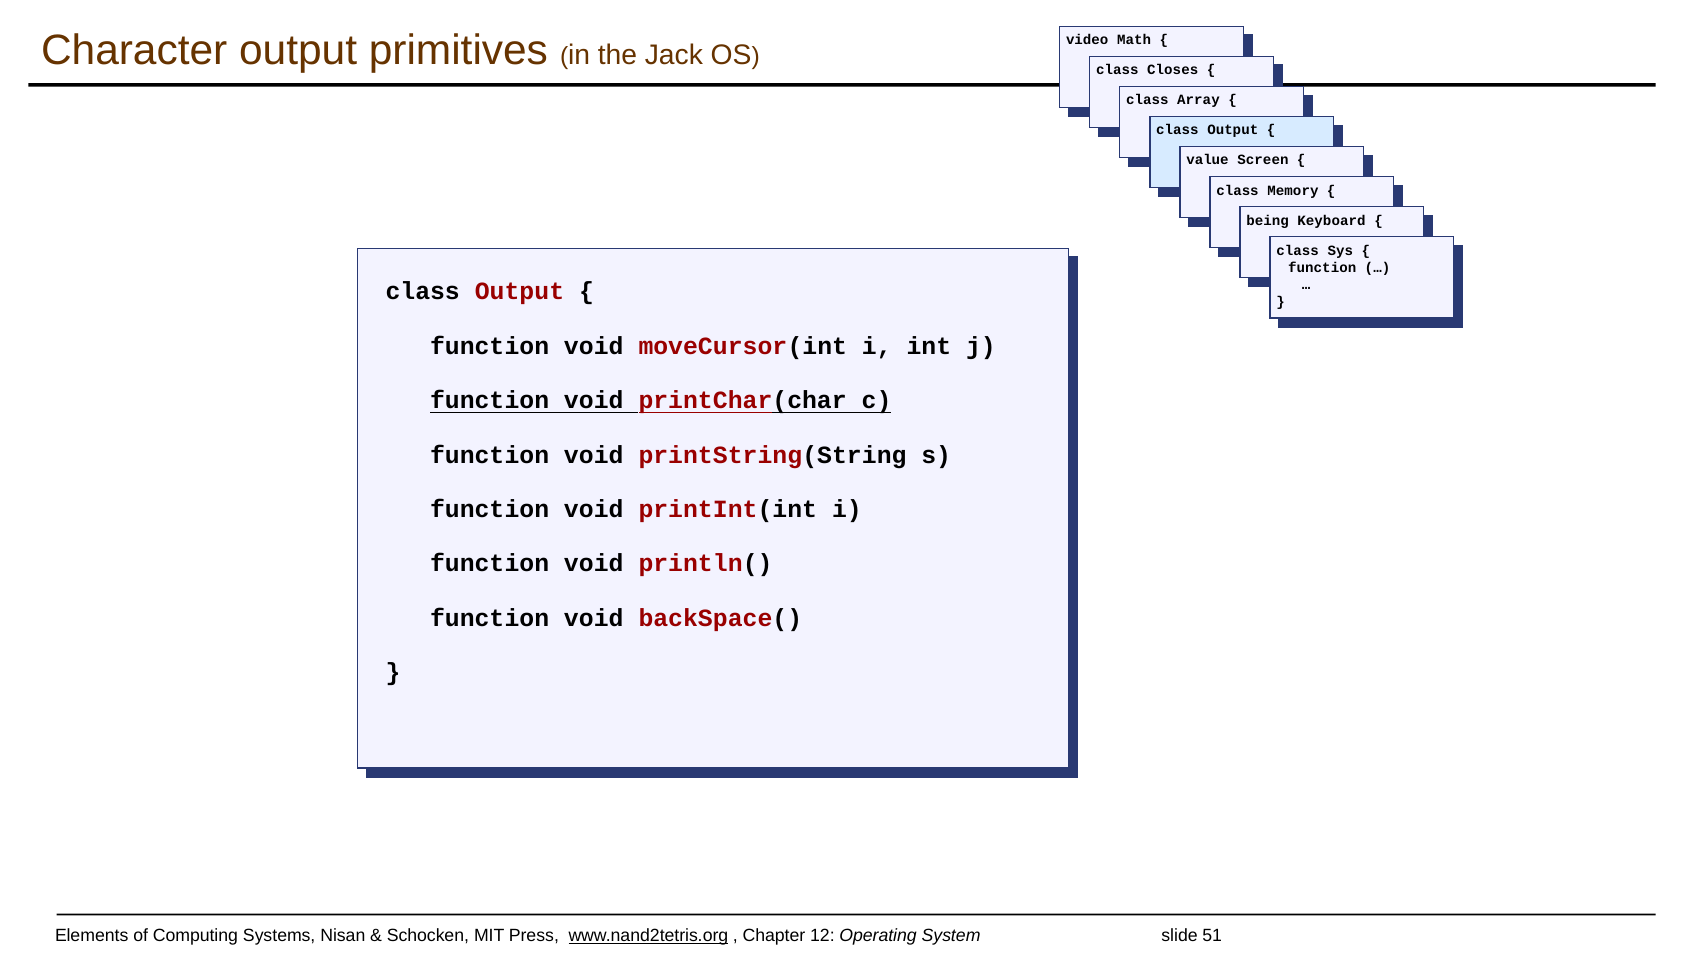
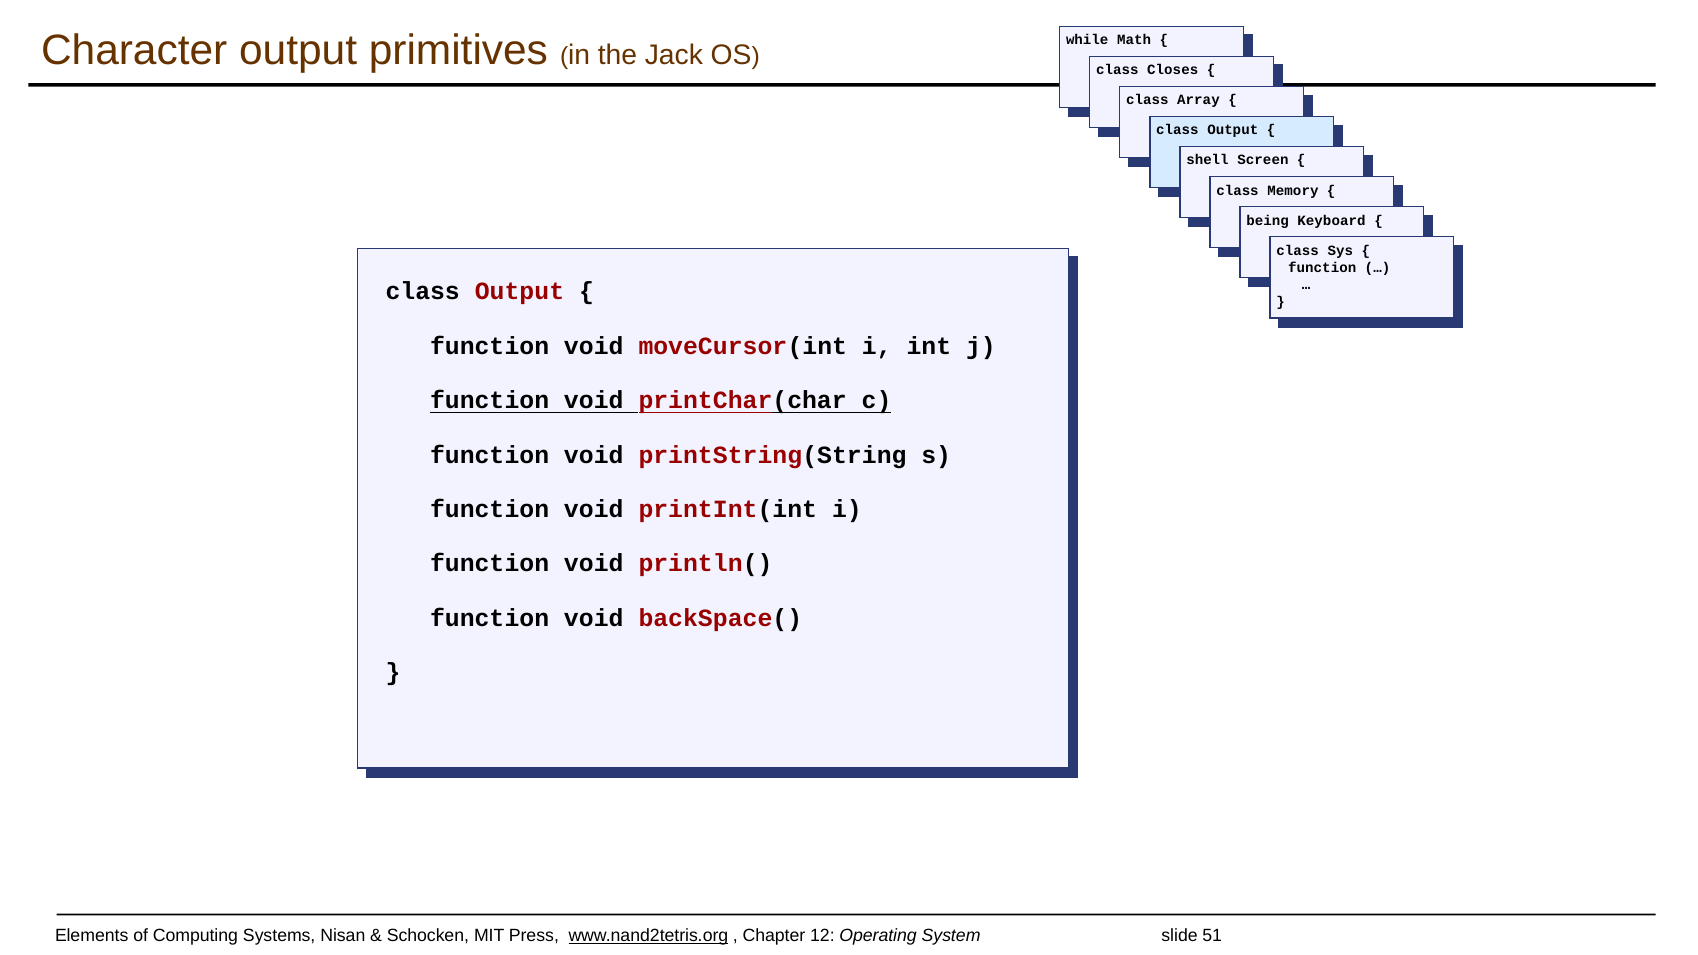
video: video -> while (1087, 40)
value: value -> shell (1207, 160)
